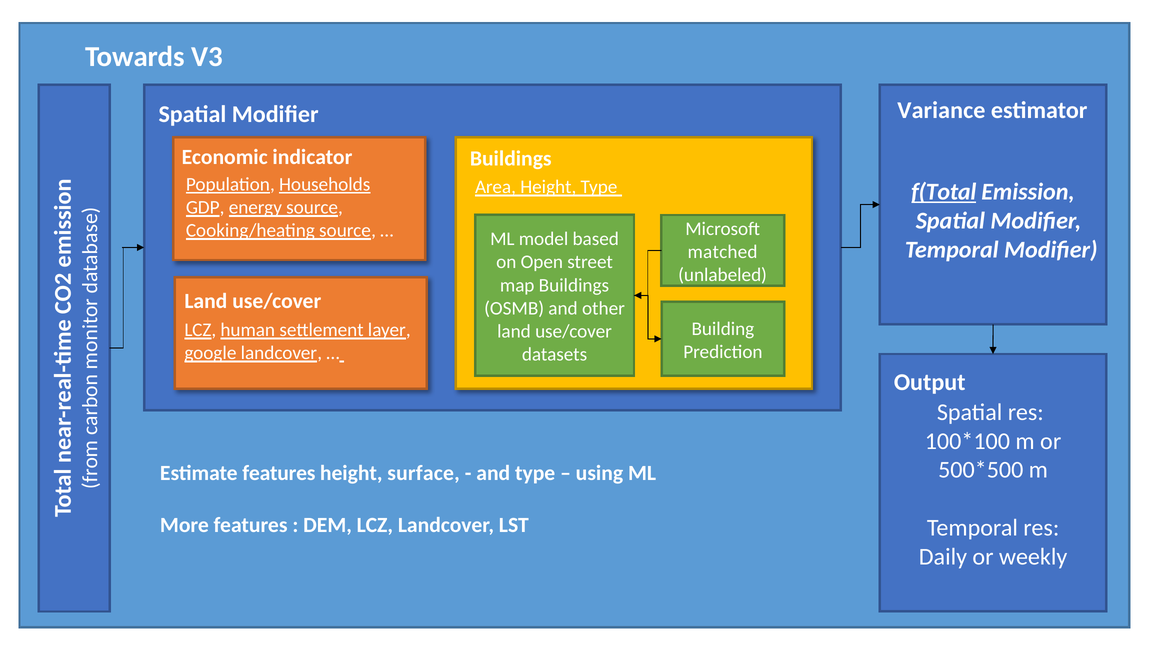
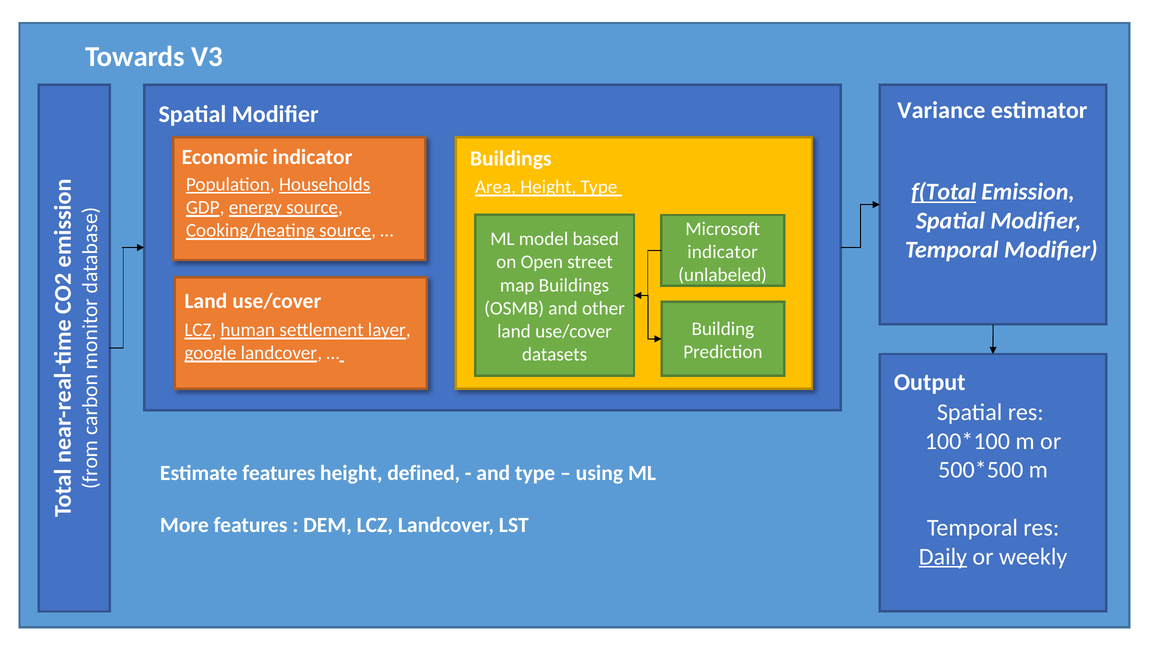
matched: matched -> indicator (723, 252)
surface: surface -> defined (424, 473)
Daily underline: none -> present (943, 557)
